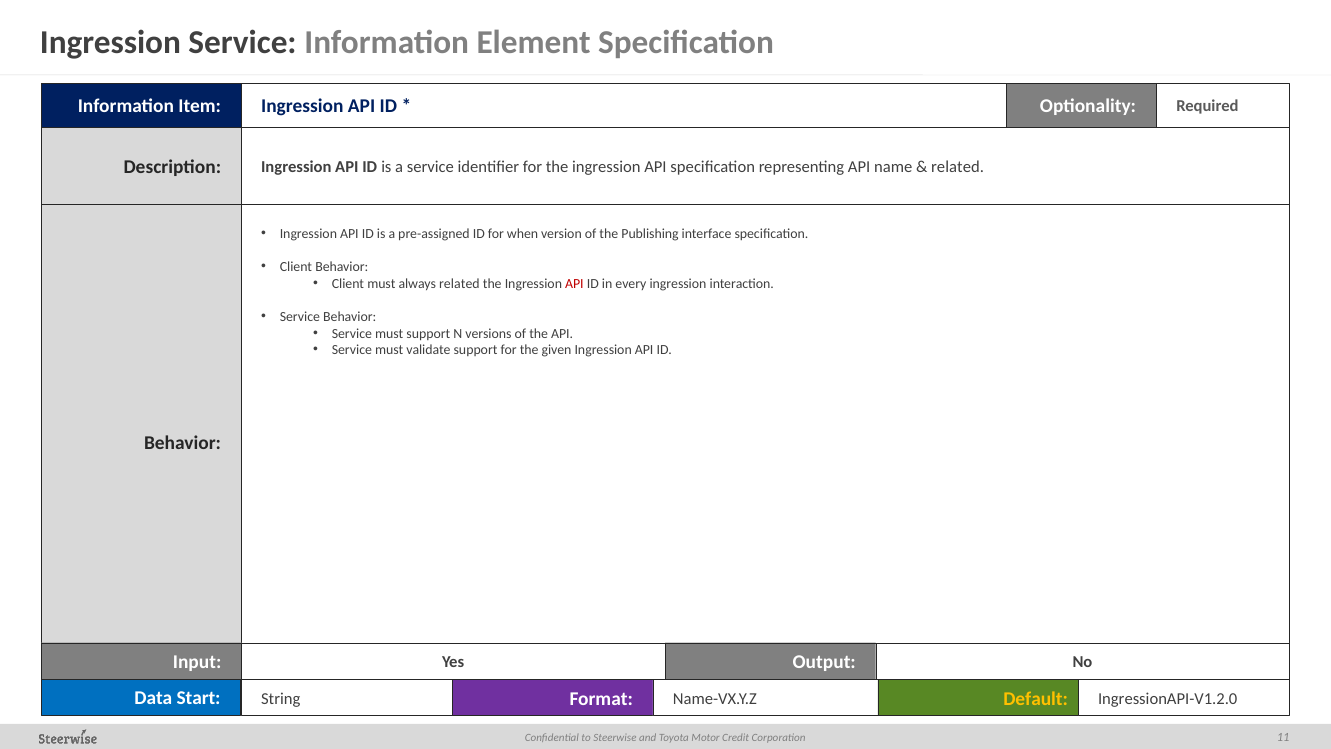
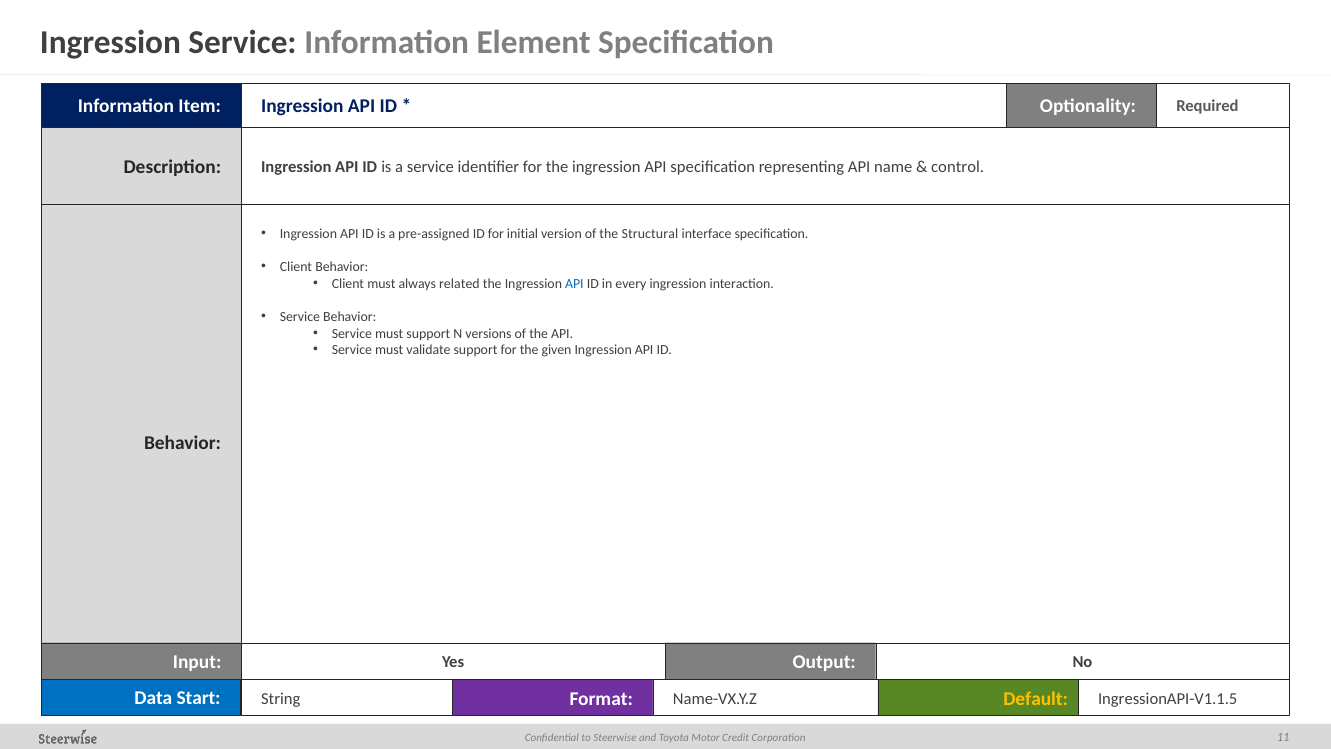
related: related -> control (958, 167)
when: when -> initial (523, 233)
Publishing: Publishing -> Structural (650, 233)
API colour: red -> blue (574, 283)
IngressionAPI-V1.2.0: IngressionAPI-V1.2.0 -> IngressionAPI-V1.1.5 (1168, 698)
